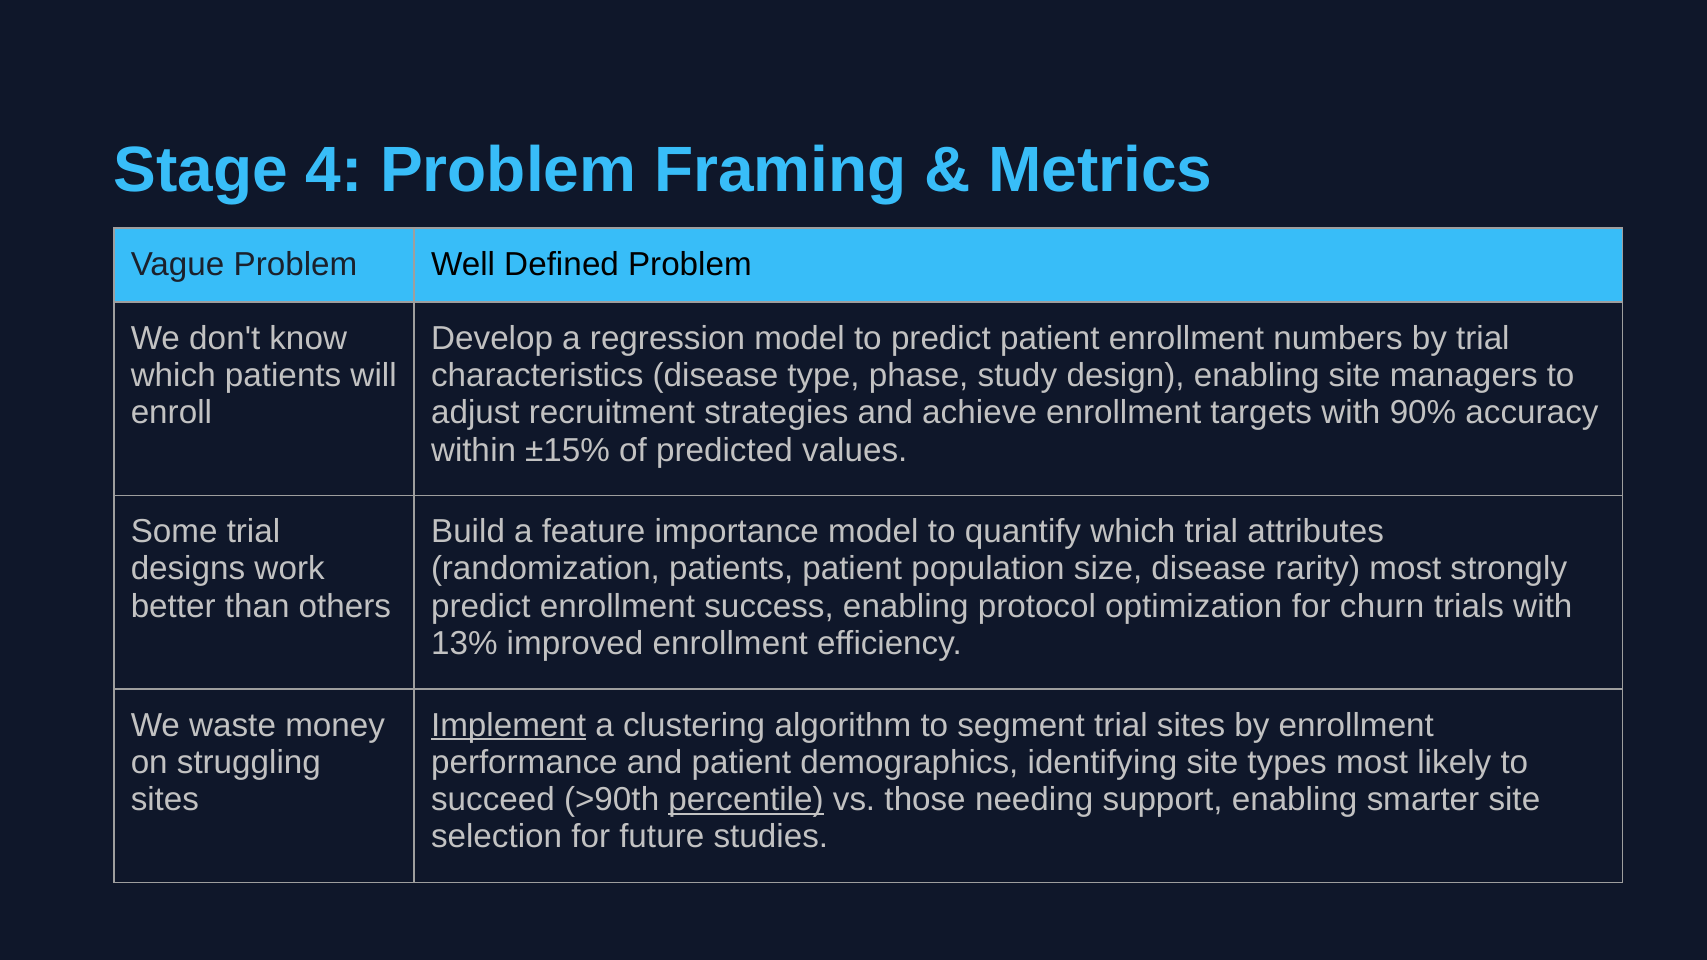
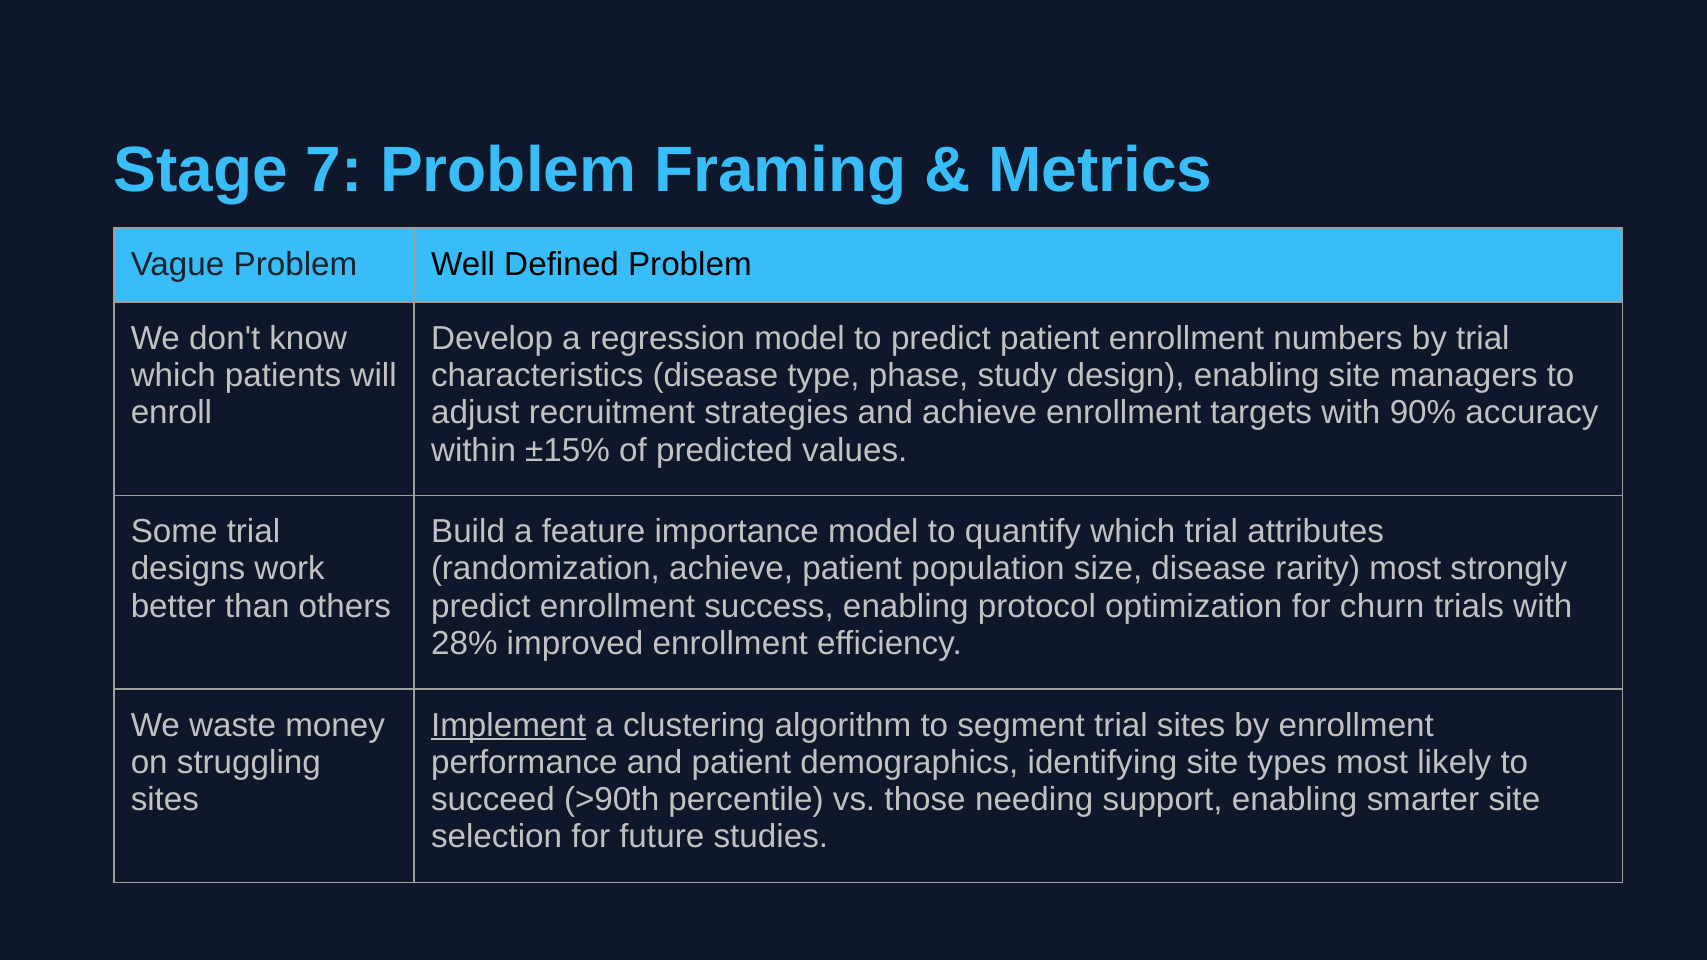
4: 4 -> 7 (334, 170)
randomization patients: patients -> achieve (731, 569)
13%: 13% -> 28% (464, 644)
percentile underline: present -> none (746, 800)
